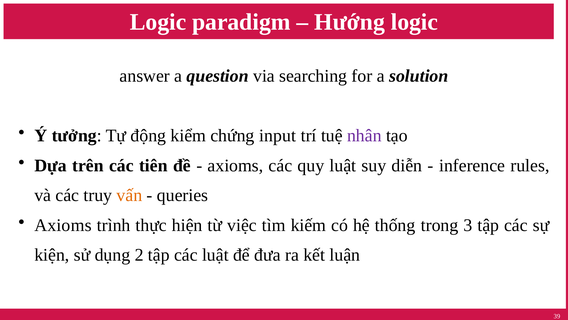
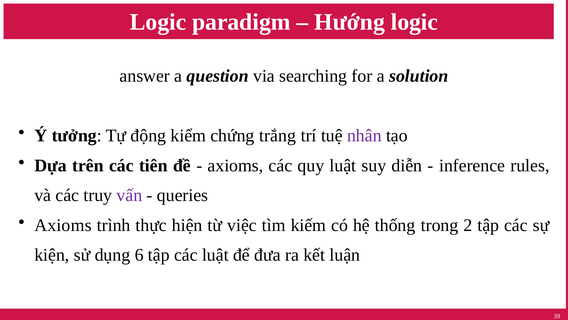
input: input -> trắng (278, 135)
vấn colour: orange -> purple (129, 195)
3: 3 -> 2 (468, 225)
2: 2 -> 6 (139, 255)
